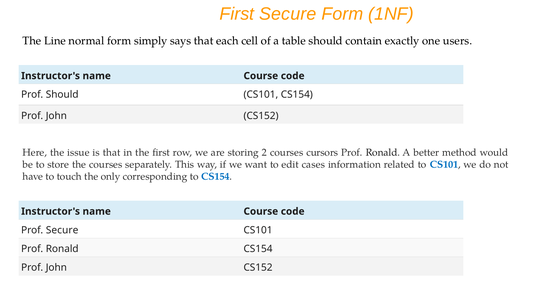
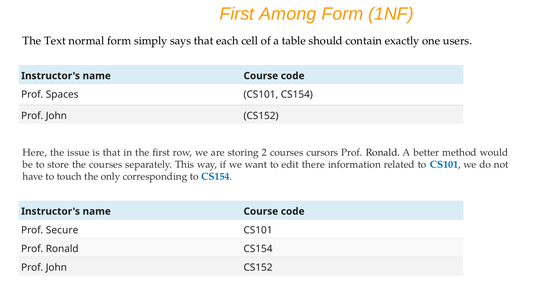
First Secure: Secure -> Among (288, 14)
Line: Line -> Text (55, 41)
Prof Should: Should -> Spaces (62, 95)
cases: cases -> there (313, 165)
